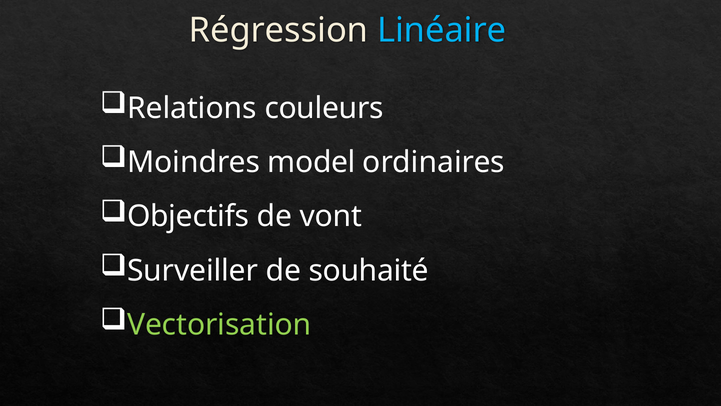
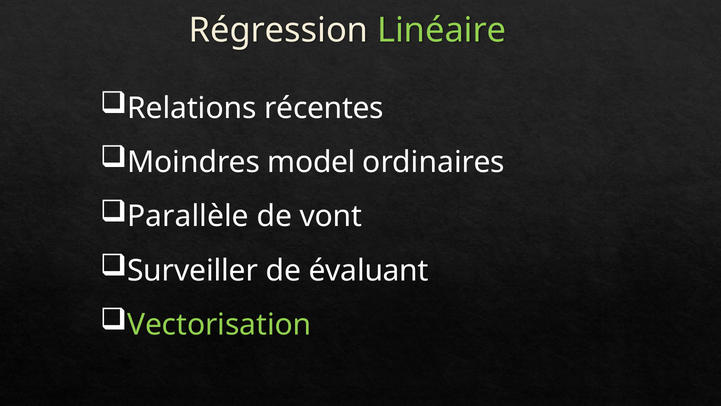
Linéaire colour: light blue -> light green (442, 30)
couleurs: couleurs -> récentes (324, 108)
Objectifs: Objectifs -> Parallèle (188, 216)
souhaité: souhaité -> évaluant (369, 270)
